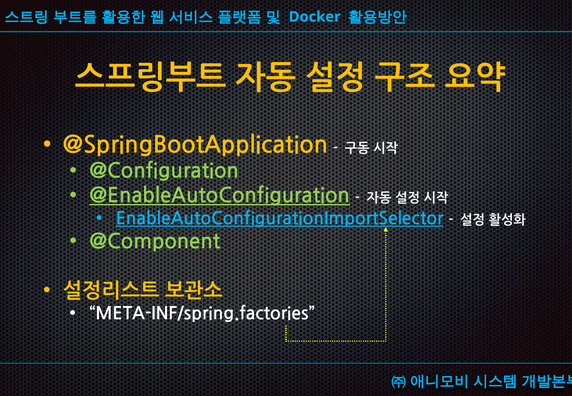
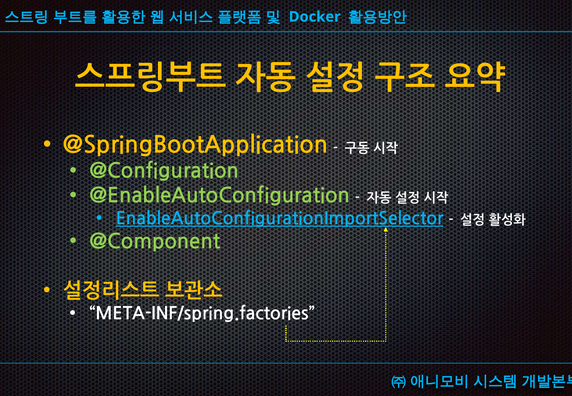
@EnableAutoConfiguration underline: present -> none (220, 196)
